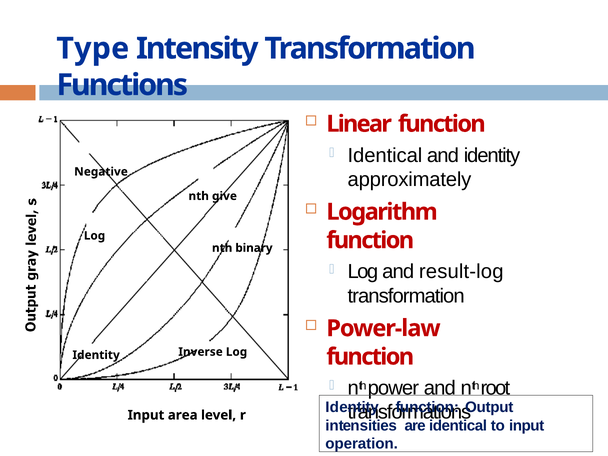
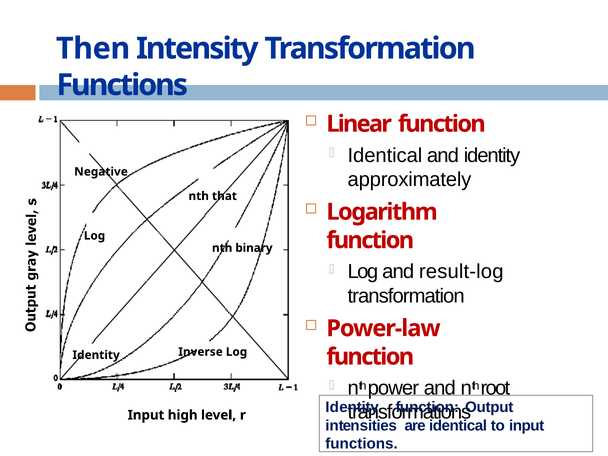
Type: Type -> Then (93, 49)
give: give -> that (224, 196)
area: area -> high (183, 415)
operation: operation -> functions (362, 444)
